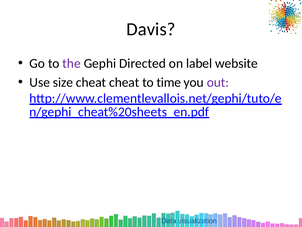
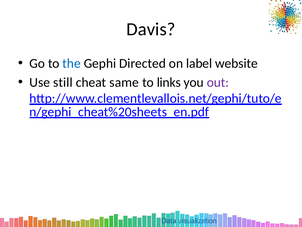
the colour: purple -> blue (72, 63)
size: size -> still (63, 82)
cheat cheat: cheat -> same (124, 82)
time: time -> links (169, 82)
